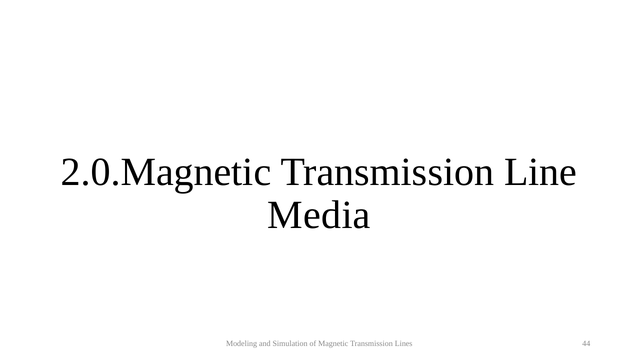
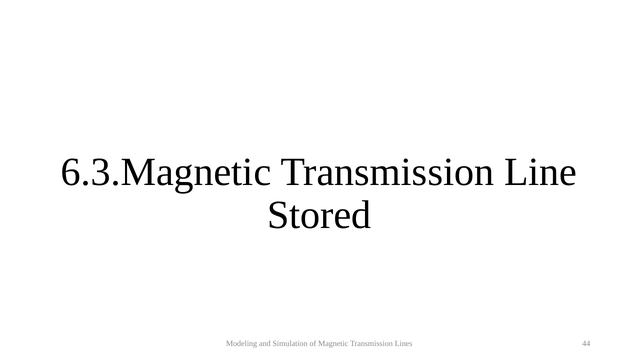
2.0.Magnetic: 2.0.Magnetic -> 6.3.Magnetic (166, 172)
Media: Media -> Stored (319, 215)
